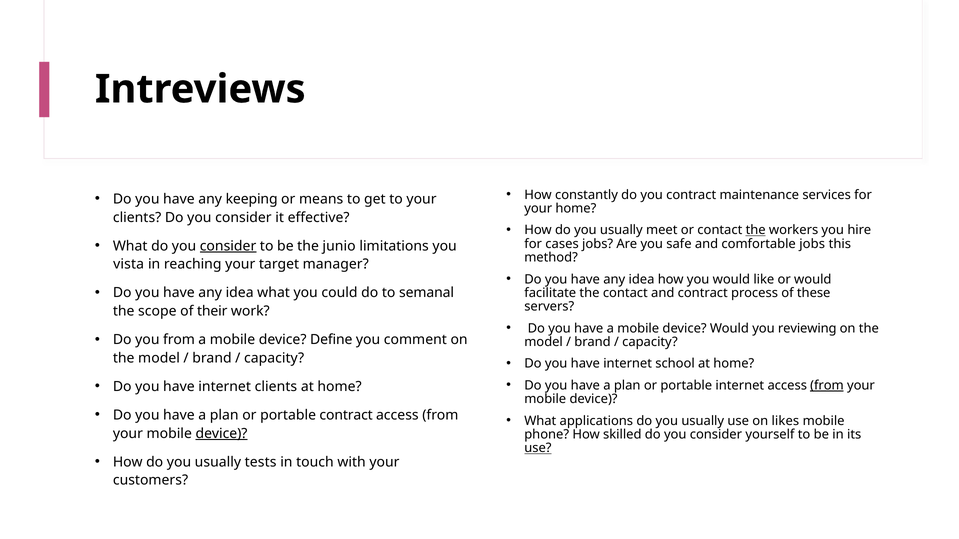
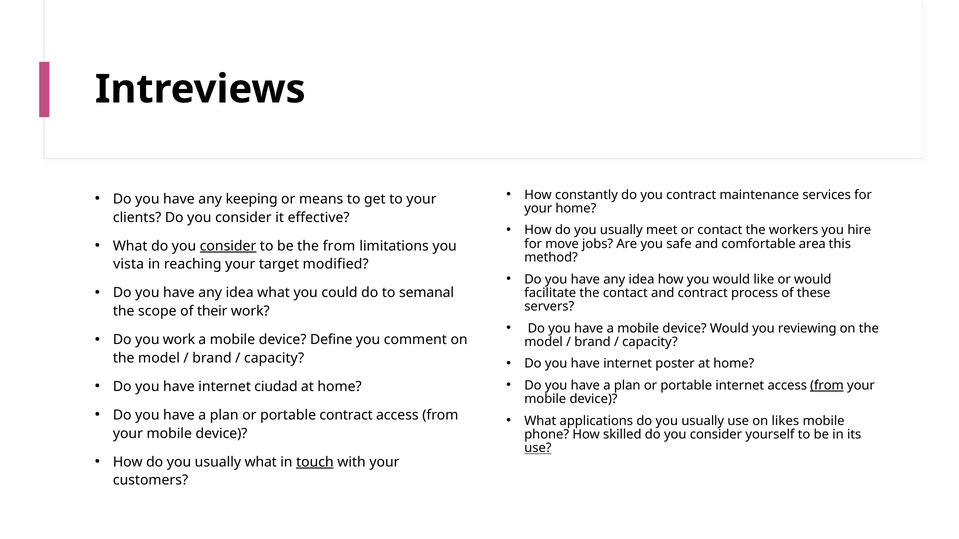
the underline: present -> none (756, 230)
the junio: junio -> from (339, 246)
cases: cases -> move (562, 244)
comfortable jobs: jobs -> area (812, 244)
manager: manager -> modified (336, 265)
you from: from -> work (179, 340)
school: school -> poster (675, 364)
internet clients: clients -> ciudad (276, 387)
device underline: present -> none (221, 434)
usually tests: tests -> what (261, 462)
touch underline: none -> present (315, 462)
